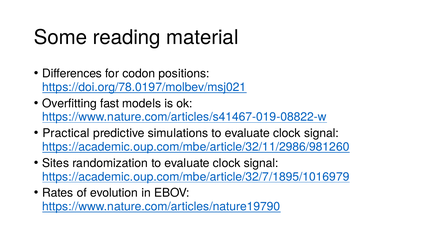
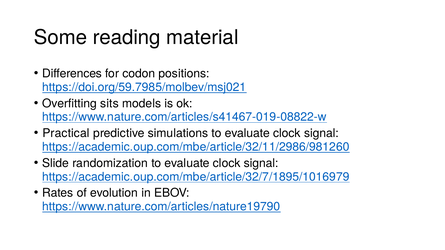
https://doi.org/78.0197/molbev/msj021: https://doi.org/78.0197/molbev/msj021 -> https://doi.org/59.7985/molbev/msj021 (144, 87)
fast: fast -> sits (110, 104)
Sites: Sites -> Slide (56, 163)
